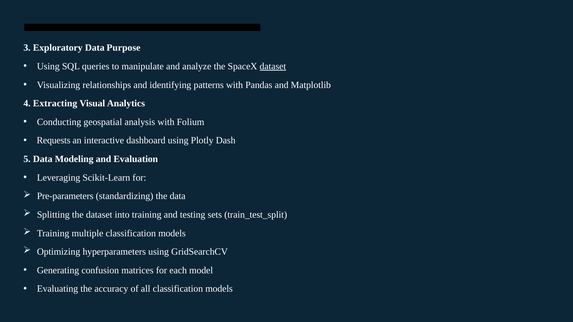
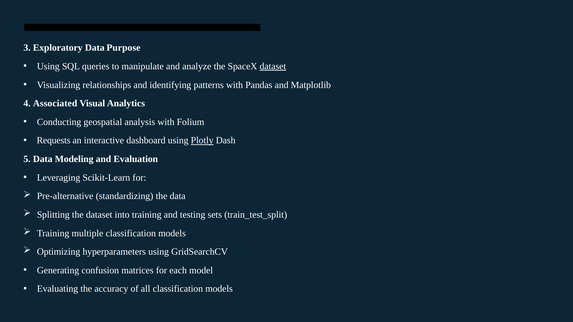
Extracting: Extracting -> Associated (55, 104)
Plotly underline: none -> present (202, 141)
Pre-parameters: Pre-parameters -> Pre-alternative (65, 196)
